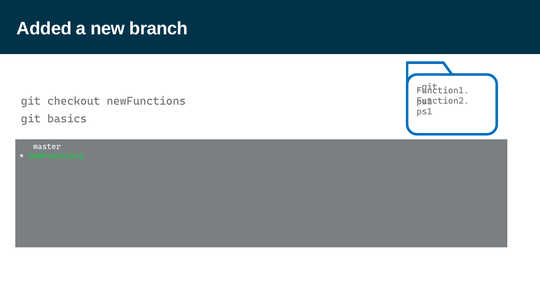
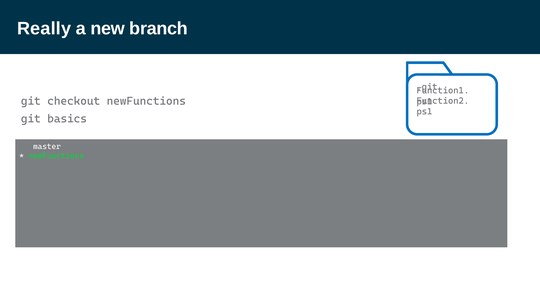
Added: Added -> Really (44, 29)
